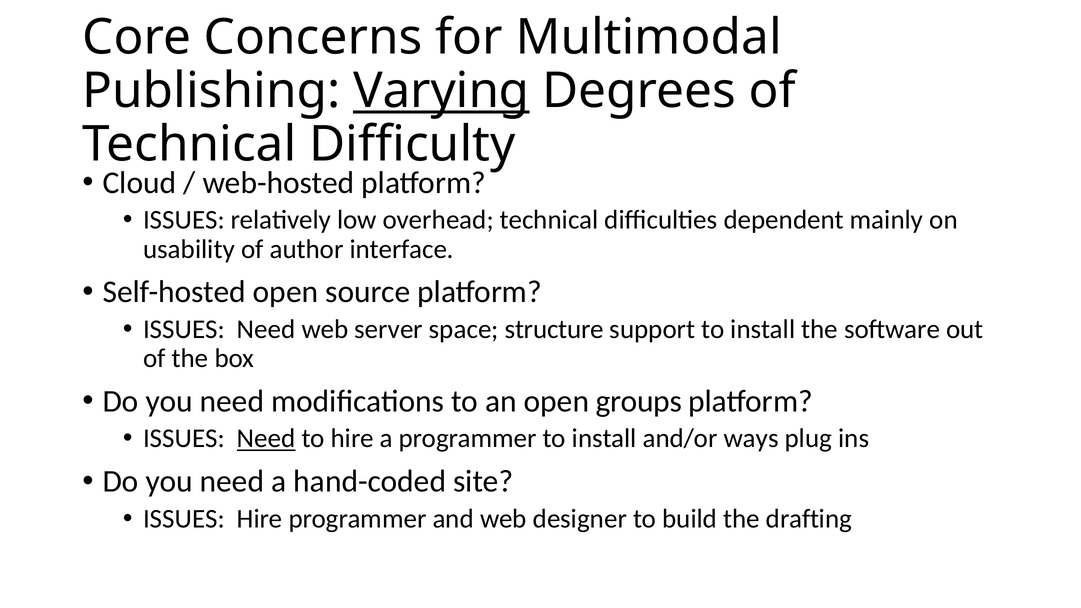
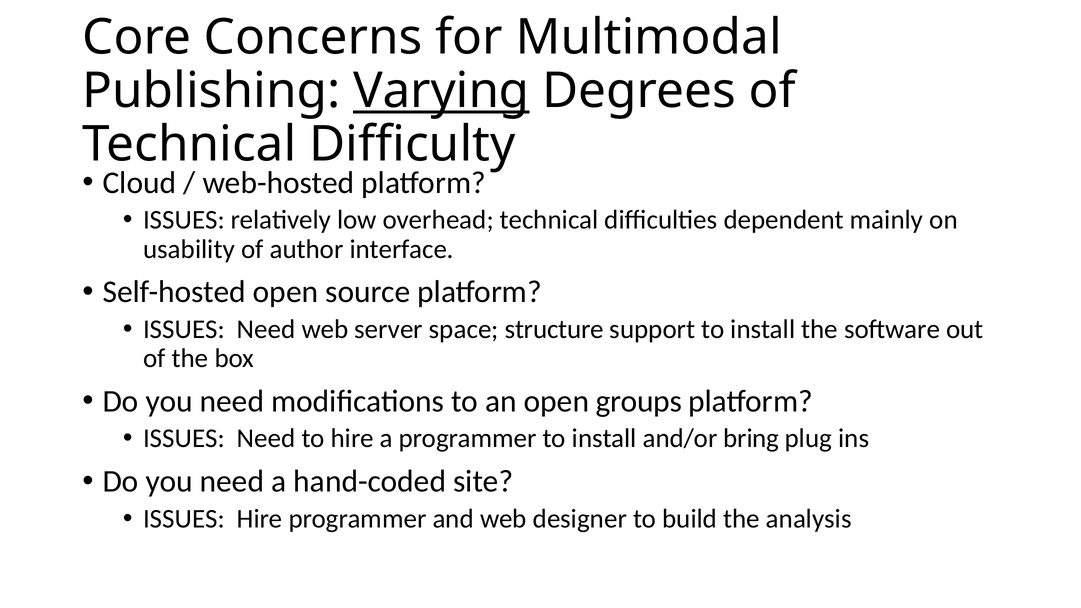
Need underline: present -> none (266, 439)
ways: ways -> bring (751, 439)
drafting: drafting -> analysis (809, 519)
